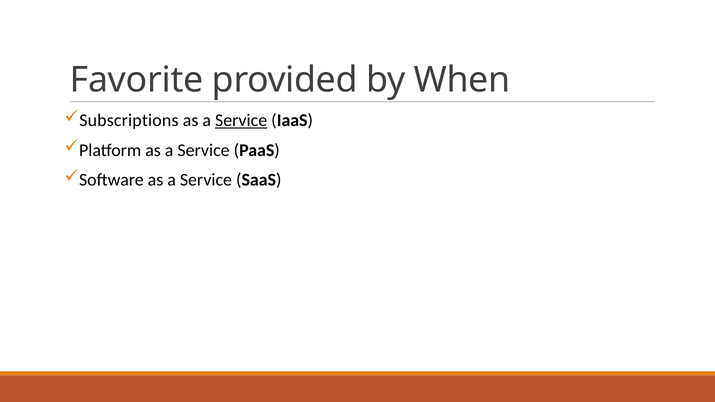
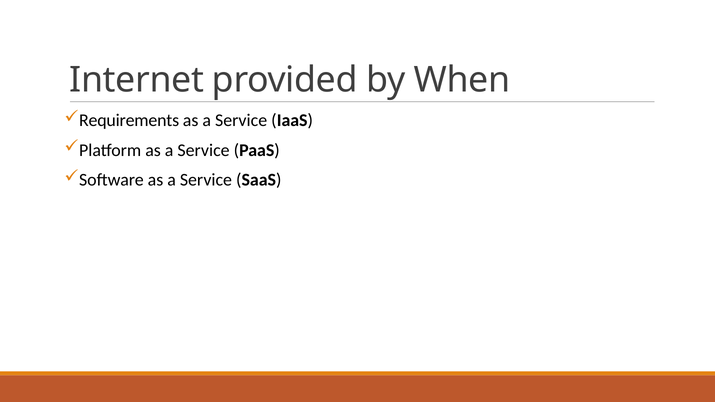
Favorite: Favorite -> Internet (137, 80)
Subscriptions: Subscriptions -> Requirements (129, 120)
Service underline: present -> none (241, 120)
